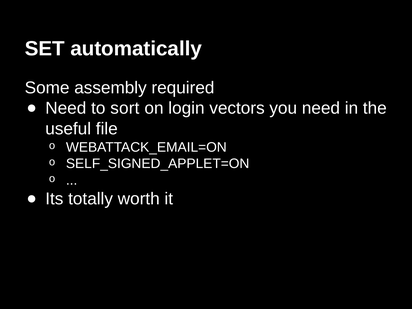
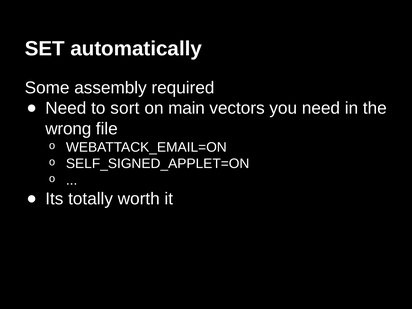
login: login -> main (187, 108)
useful: useful -> wrong (68, 129)
